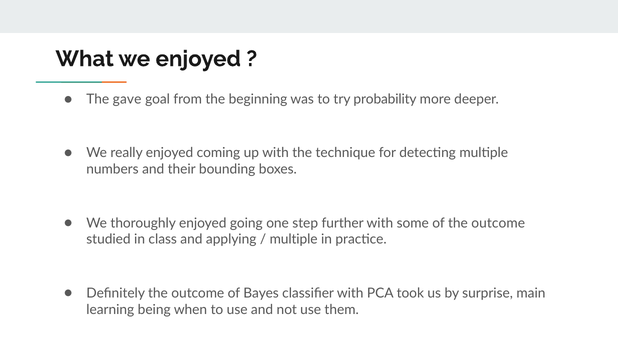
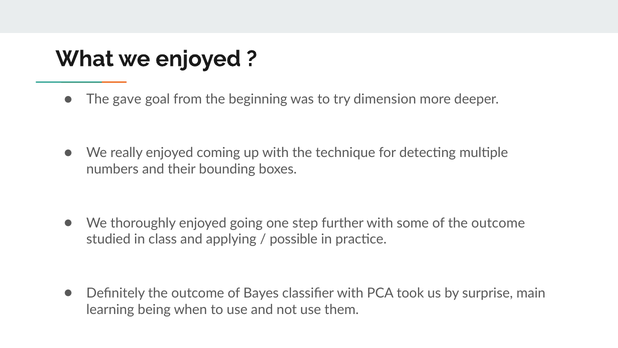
probability: probability -> dimension (385, 99)
multiple: multiple -> possible (294, 239)
